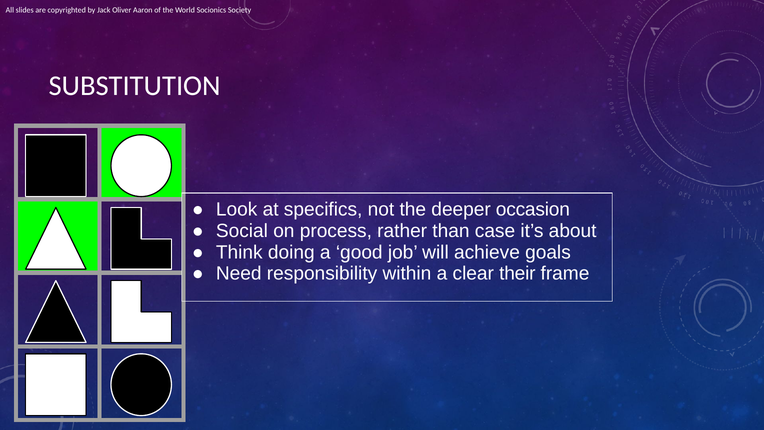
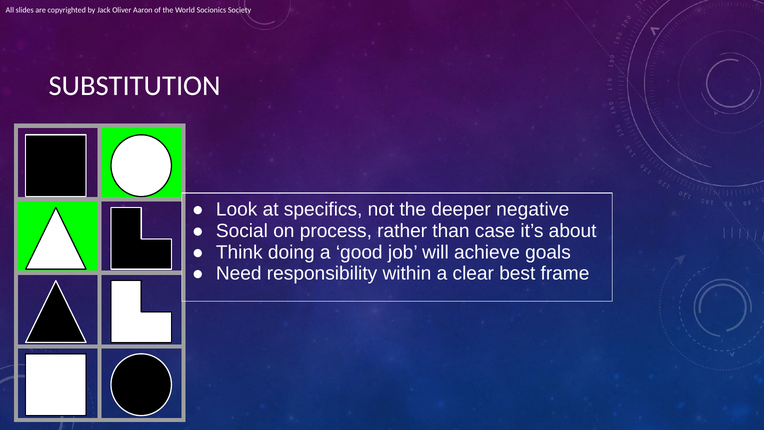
occasion: occasion -> negative (533, 210)
their: their -> best (517, 273)
